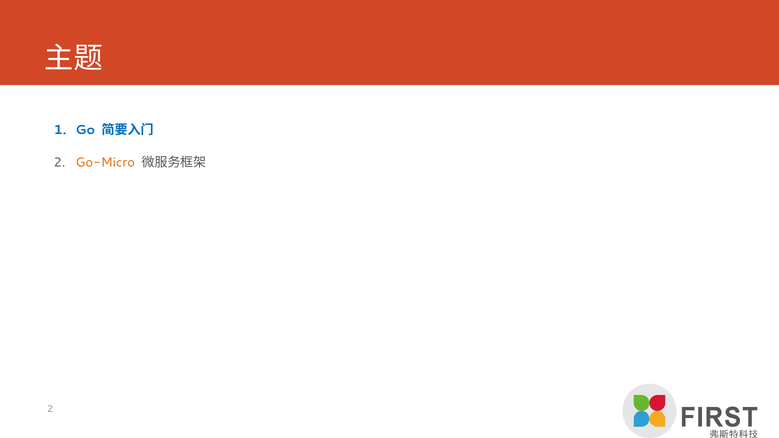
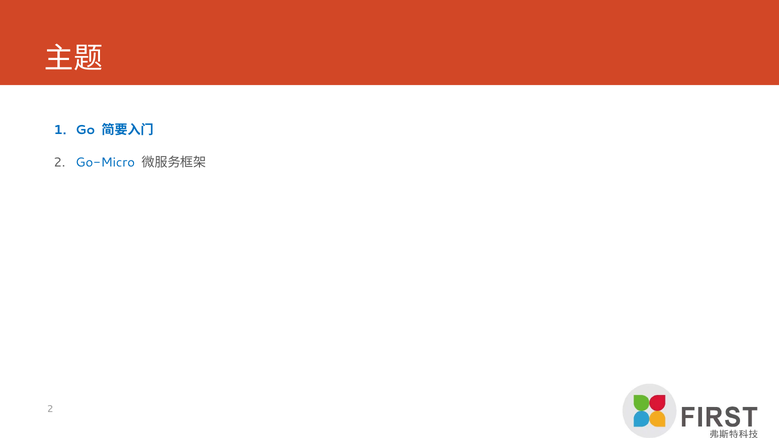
Go-Micro colour: orange -> blue (105, 162)
